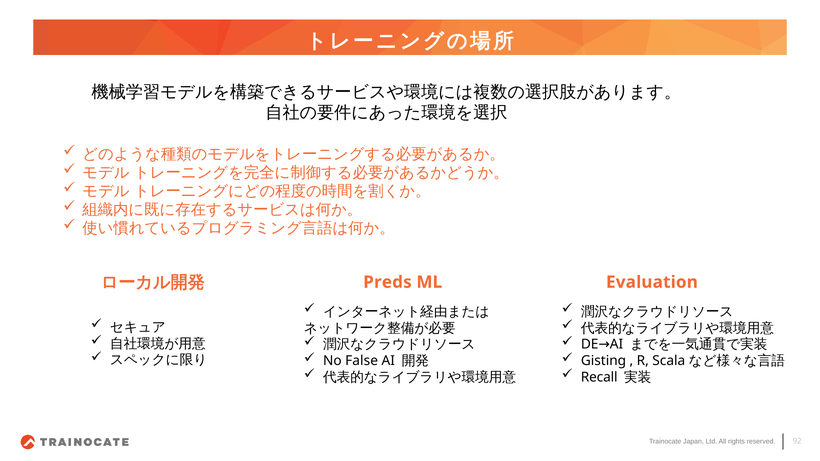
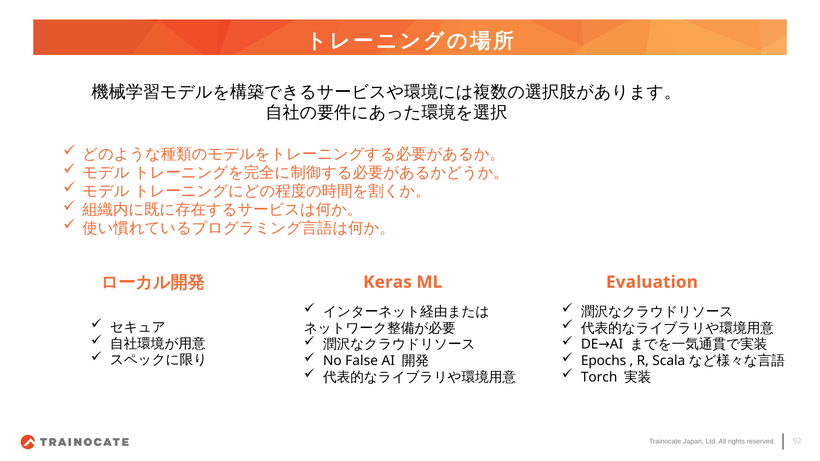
Preds: Preds -> Keras (387, 282)
Gisting: Gisting -> Epochs (604, 361)
Recall: Recall -> Torch (599, 377)
